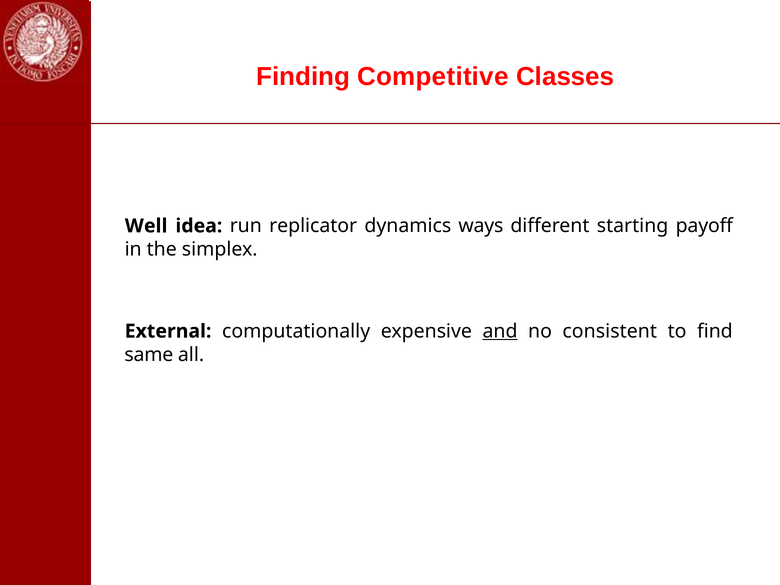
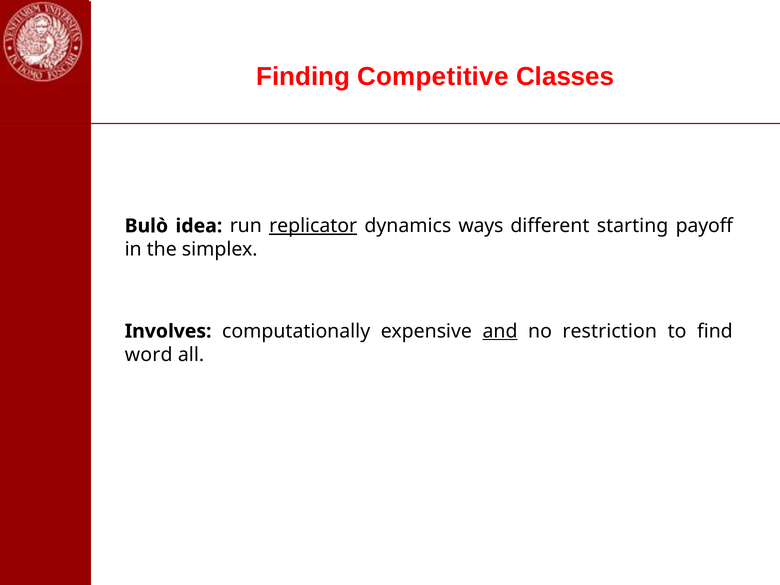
Well: Well -> Bulò (146, 226)
replicator underline: none -> present (313, 226)
External: External -> Involves (168, 331)
consistent: consistent -> restriction (610, 331)
same: same -> word (149, 355)
